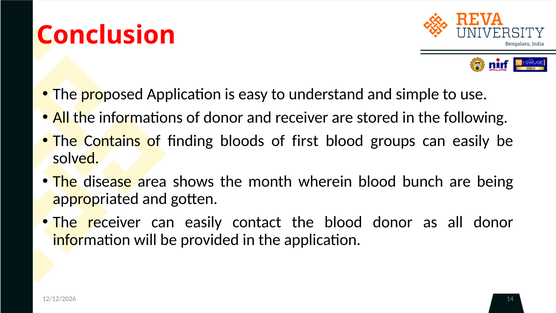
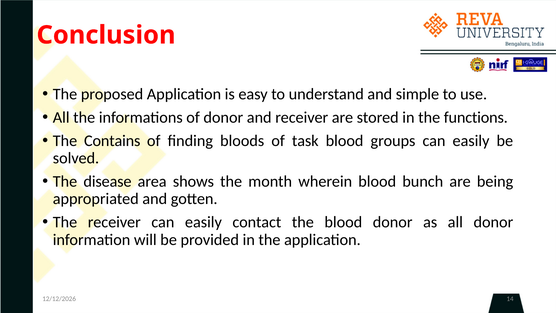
following: following -> functions (476, 117)
first: first -> task (305, 141)
